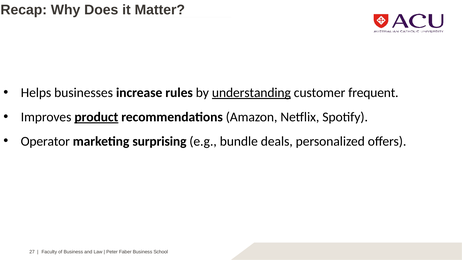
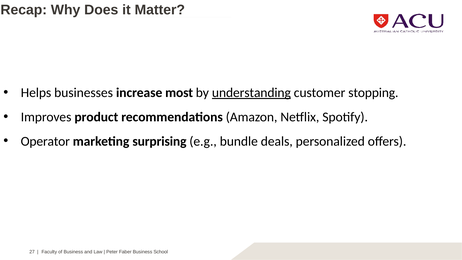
rules: rules -> most (179, 93)
frequent: frequent -> stopping (373, 93)
product underline: present -> none (96, 117)
